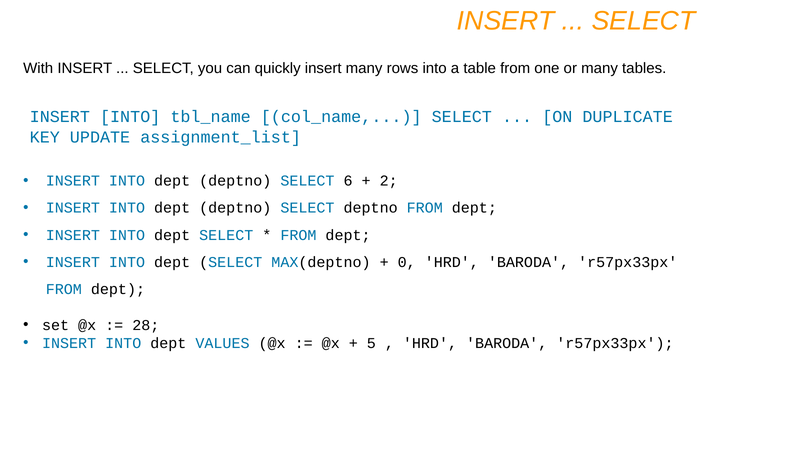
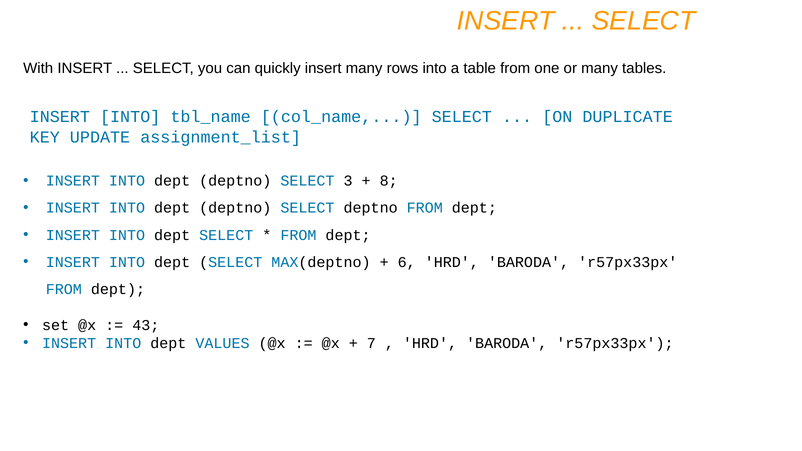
6: 6 -> 3 (348, 181)
2: 2 -> 8 (389, 181)
0: 0 -> 6 (407, 262)
28: 28 -> 43 (146, 325)
5: 5 -> 7 (371, 343)
